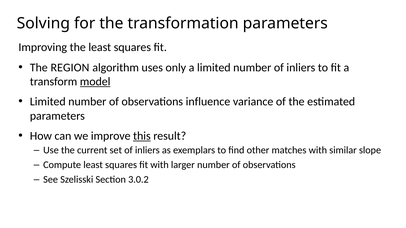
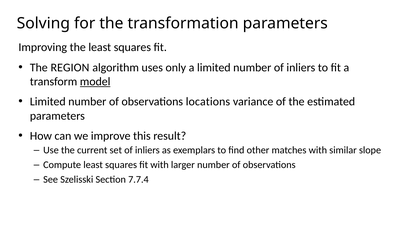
influence: influence -> locations (208, 102)
this underline: present -> none (142, 136)
3.0.2: 3.0.2 -> 7.7.4 (138, 180)
